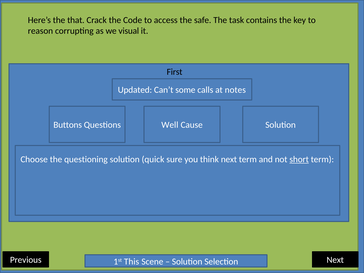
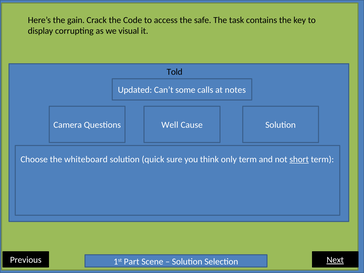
that: that -> gain (76, 20)
reason: reason -> display (40, 31)
First: First -> Told (175, 72)
Buttons: Buttons -> Camera (68, 125)
questioning: questioning -> whiteboard (86, 159)
think next: next -> only (229, 159)
Next underline: none -> present (335, 260)
This: This -> Part (132, 261)
